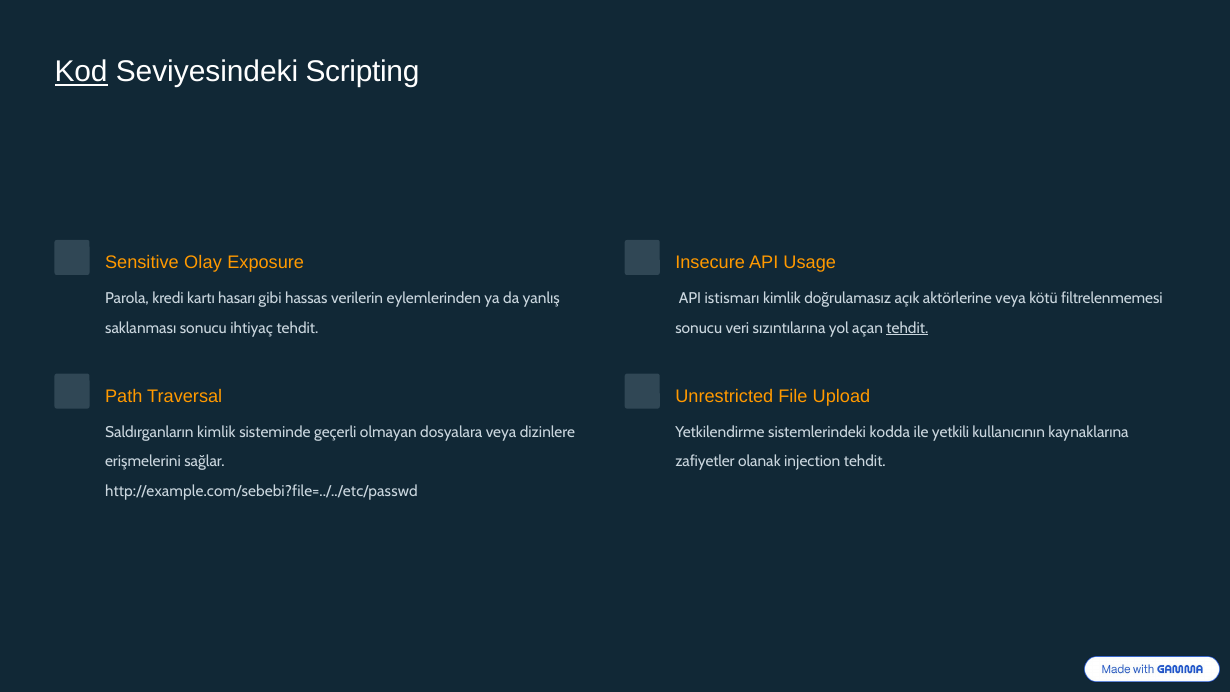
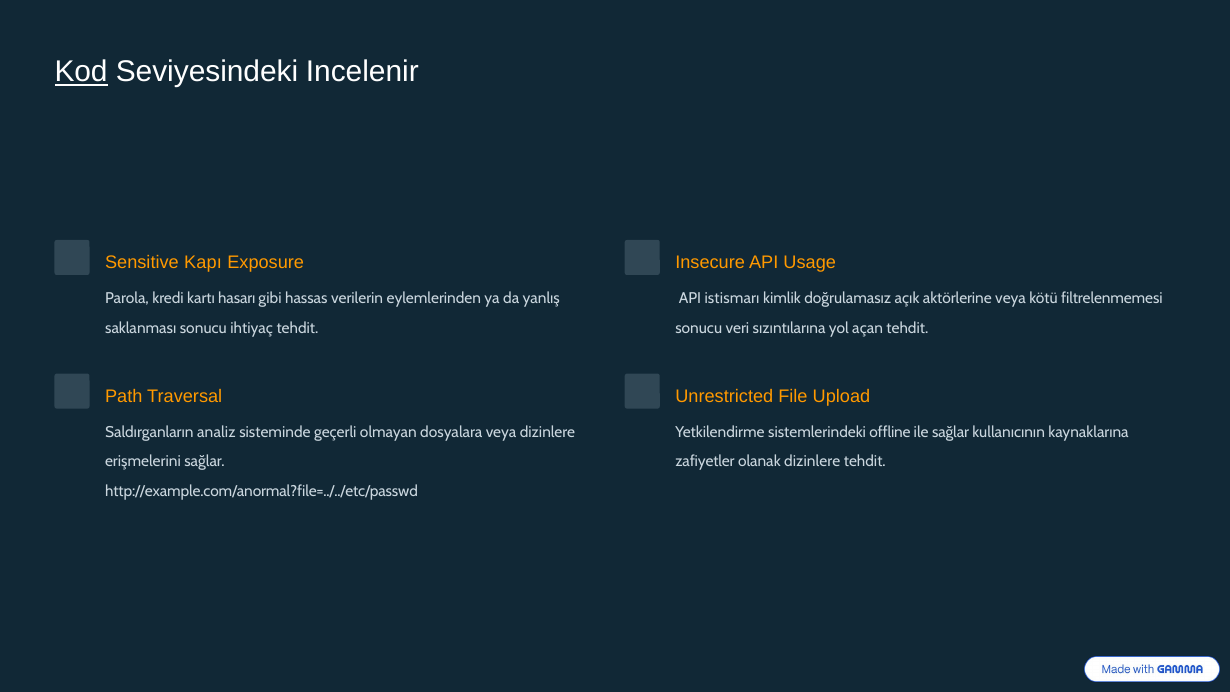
Scripting: Scripting -> Incelenir (362, 72)
Olay: Olay -> Kapı (203, 262)
tehdit underline: present -> none (907, 328)
Saldırganların kimlik: kimlik -> analiz (216, 432)
kodda: kodda -> offline (890, 432)
ile yetkili: yetkili -> sağlar (951, 432)
olanak injection: injection -> dizinlere (812, 462)
http://example.com/sebebi?file=../../etc/passwd: http://example.com/sebebi?file=../../etc/passwd -> http://example.com/anormal?file=../../etc/passwd (262, 491)
